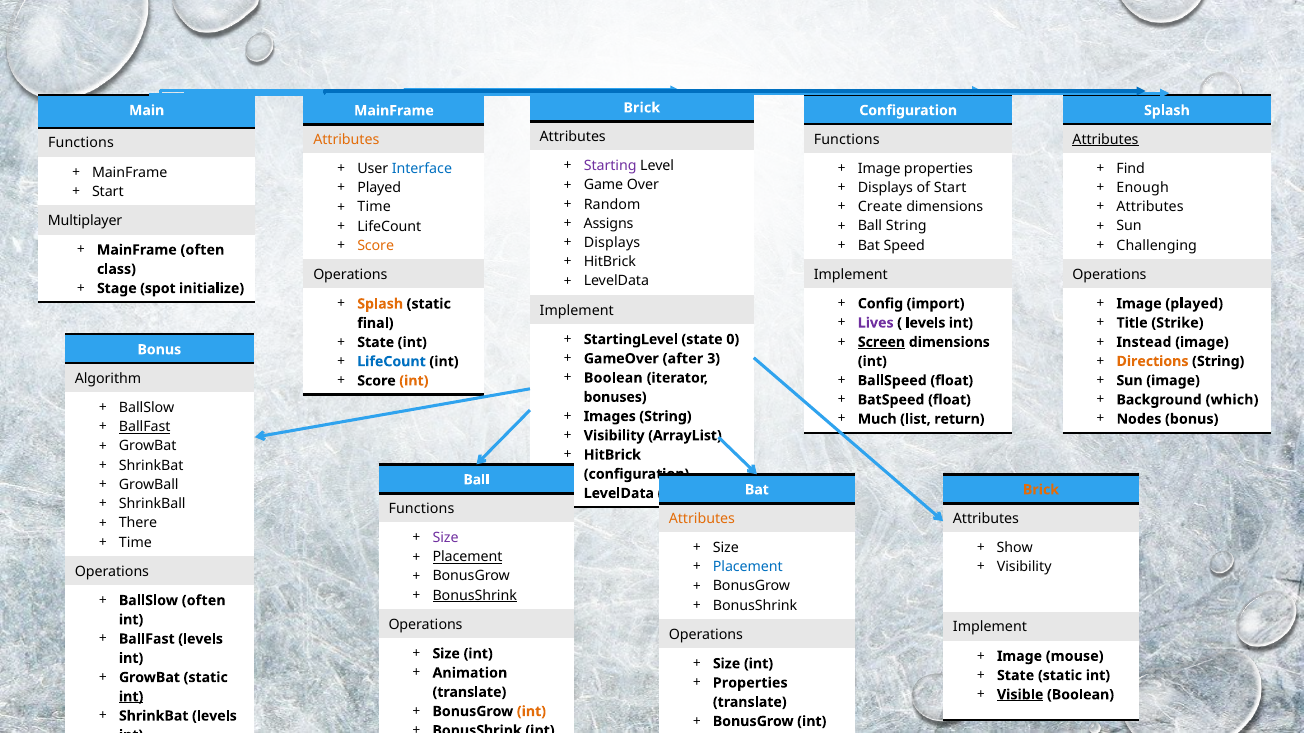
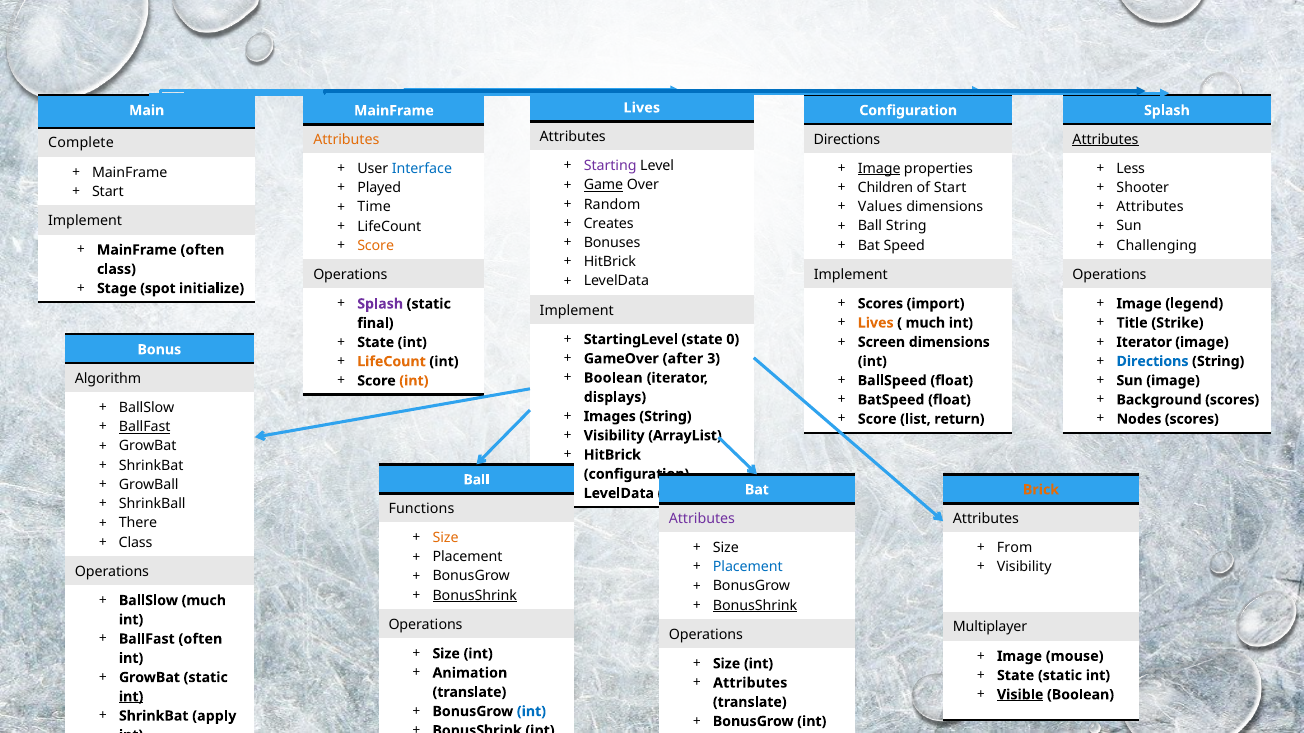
Brick: Brick -> Lives (642, 108)
Functions: Functions -> Directions (847, 140)
Functions: Functions -> Complete (81, 143)
Image underline: none -> present (879, 169)
Find: Find -> Less (1131, 169)
Game underline: none -> present (604, 185)
Displays: Displays -> Children (885, 188)
Enough: Enough -> Shooter (1143, 188)
Create: Create -> Values (880, 207)
Multiplayer: Multiplayer -> Implement (85, 221)
Assigns: Assigns -> Creates (609, 224)
Displays: Displays -> Bonuses (612, 243)
Config: Config -> Scores (880, 304)
Image played: played -> legend (1194, 304)
Splash colour: orange -> purple (380, 304)
Lives colour: purple -> orange (876, 323)
levels: levels -> much (925, 323)
Screen underline: present -> none (881, 342)
Instead: Instead -> Iterator (1144, 342)
Directions colour: orange -> blue (1152, 362)
LifeCount colour: blue -> orange (392, 362)
Background which: which -> scores (1232, 400)
bonuses: bonuses -> displays (615, 397)
Much: Much -> Score (877, 419)
Nodes bonus: bonus -> scores (1192, 419)
Attributes colour: orange -> purple (702, 519)
Size colour: purple -> orange (446, 538)
Time: Time -> Class (136, 543)
Show: Show -> From (1015, 548)
Placement underline: present -> none (468, 557)
BallSlow often: often -> much (204, 601)
BonusShrink underline: none -> present (755, 606)
Implement: Implement -> Multiplayer (990, 628)
BallFast levels: levels -> often (200, 639)
Properties: Properties -> Attributes (750, 683)
int colour: orange -> blue (531, 712)
ShrinkBat levels: levels -> apply (214, 716)
